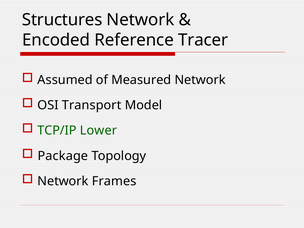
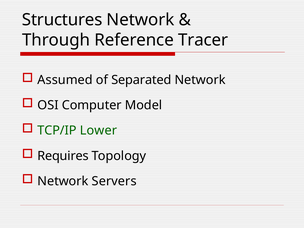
Encoded: Encoded -> Through (56, 40)
Measured: Measured -> Separated (141, 80)
Transport: Transport -> Computer (92, 105)
Package: Package -> Requires (63, 156)
Frames: Frames -> Servers (114, 181)
